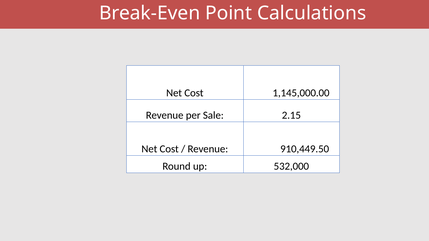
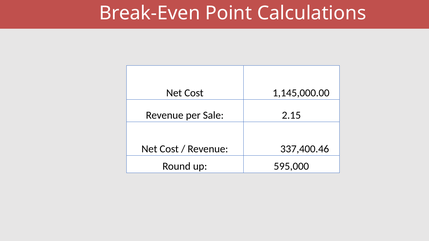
910,449.50: 910,449.50 -> 337,400.46 (305, 149)
532,000: 532,000 -> 595,000 (291, 166)
